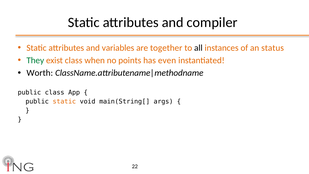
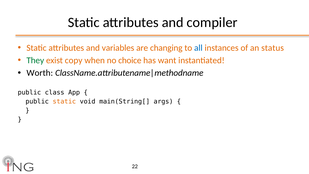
together: together -> changing (166, 48)
all colour: black -> blue (198, 48)
exist class: class -> copy (74, 60)
points: points -> choice (130, 60)
even: even -> want (167, 60)
